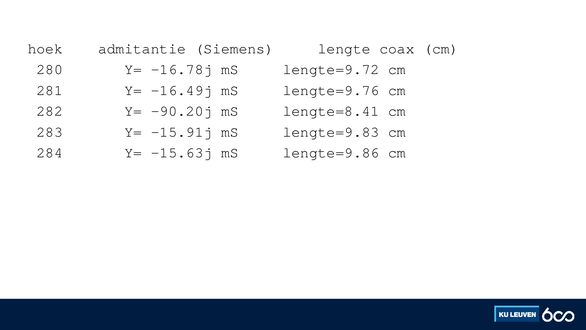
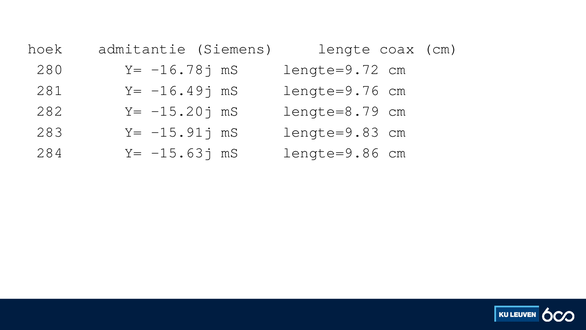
-90.20j: -90.20j -> -15.20j (182, 111)
lengte=8.41: lengte=8.41 -> lengte=8.79 (331, 111)
